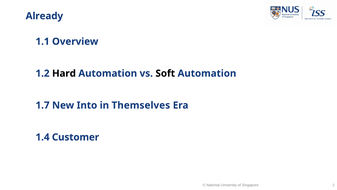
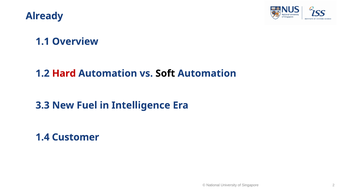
Hard colour: black -> red (64, 73)
1.7: 1.7 -> 3.3 (43, 105)
Into: Into -> Fuel (87, 105)
Themselves: Themselves -> Intelligence (141, 105)
